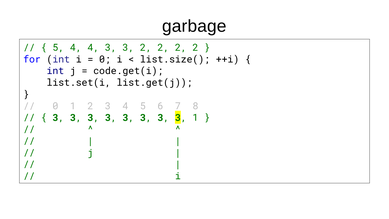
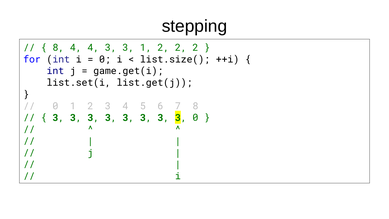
garbage: garbage -> stepping (194, 26)
5: 5 -> 8 (58, 48)
3 2: 2 -> 1 (146, 48)
code.get(i: code.get(i -> game.get(i (128, 71)
3 1: 1 -> 0 (195, 118)
